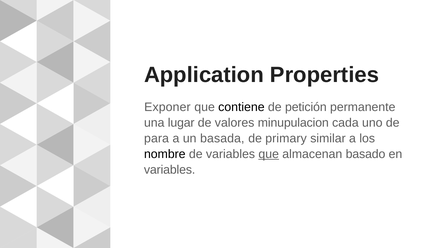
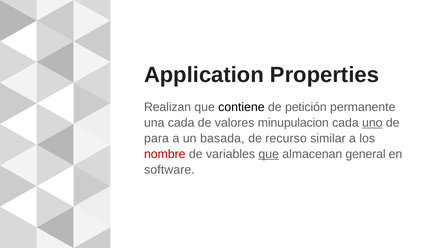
Exponer: Exponer -> Realizan (168, 107)
una lugar: lugar -> cada (181, 123)
uno underline: none -> present (372, 123)
primary: primary -> recurso (286, 138)
nombre colour: black -> red (165, 154)
basado: basado -> general (366, 154)
variables: variables -> software (169, 170)
